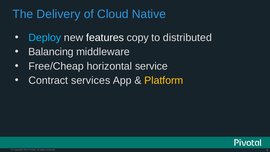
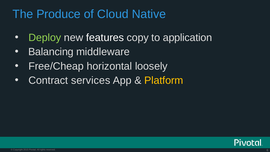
Delivery: Delivery -> Produce (59, 14)
Deploy colour: light blue -> light green (45, 38)
distributed: distributed -> application (187, 38)
service: service -> loosely (151, 66)
